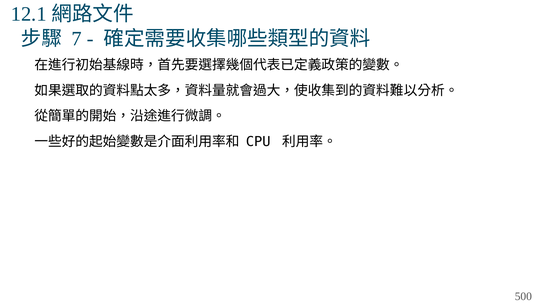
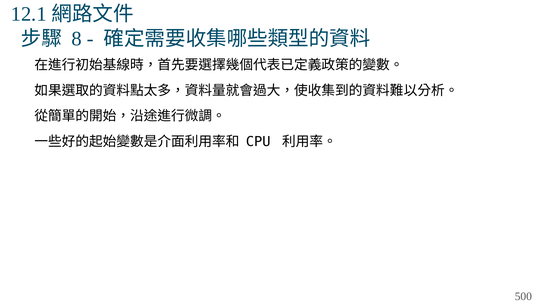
7: 7 -> 8 (77, 39)
